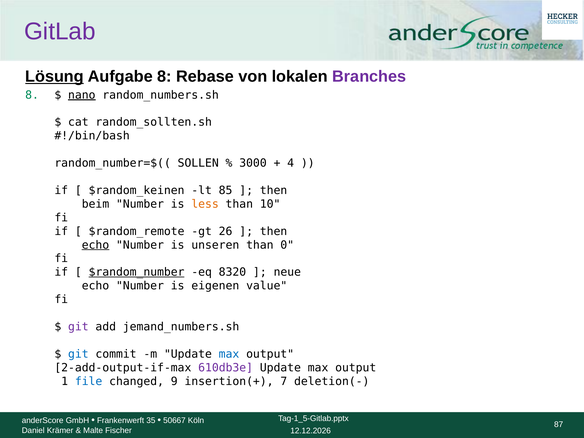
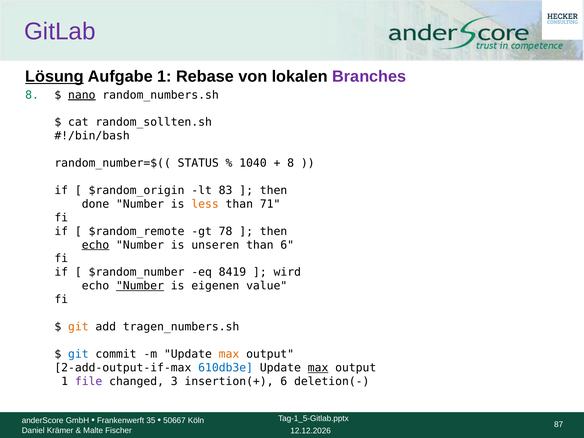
Aufgabe 8: 8 -> 1 (164, 76)
SOLLEN: SOLLEN -> STATUS (198, 163)
3000: 3000 -> 1040 (253, 163)
4: 4 -> 8 (291, 163)
$random_keinen: $random_keinen -> $random_origin (137, 190)
85: 85 -> 83 (226, 190)
beim: beim -> done (95, 204)
10: 10 -> 71 (270, 204)
26: 26 -> 78 (226, 231)
than 0: 0 -> 6 (287, 245)
$random_number underline: present -> none (137, 272)
8320: 8320 -> 8419 (232, 272)
neue: neue -> wird (287, 272)
Number underline: none -> present (140, 286)
git colour: purple -> orange (78, 327)
jemand_numbers.sh: jemand_numbers.sh -> tragen_numbers.sh (181, 327)
max colour: blue -> orange (229, 354)
610db3e colour: purple -> blue (226, 368)
max underline: none -> present (318, 368)
file colour: blue -> purple (89, 381)
9: 9 -> 3 (174, 381)
insertion(+ 7: 7 -> 6 (284, 381)
